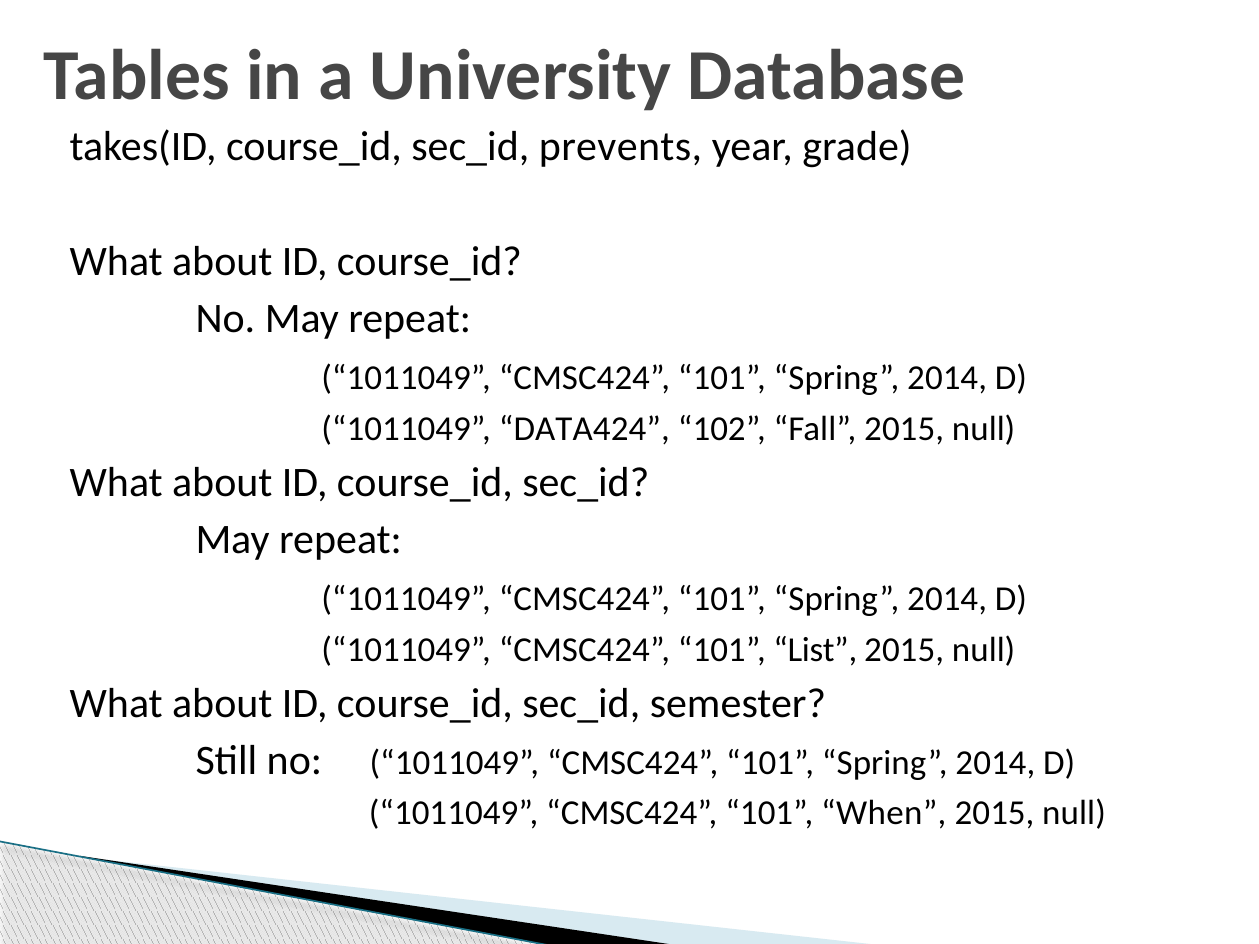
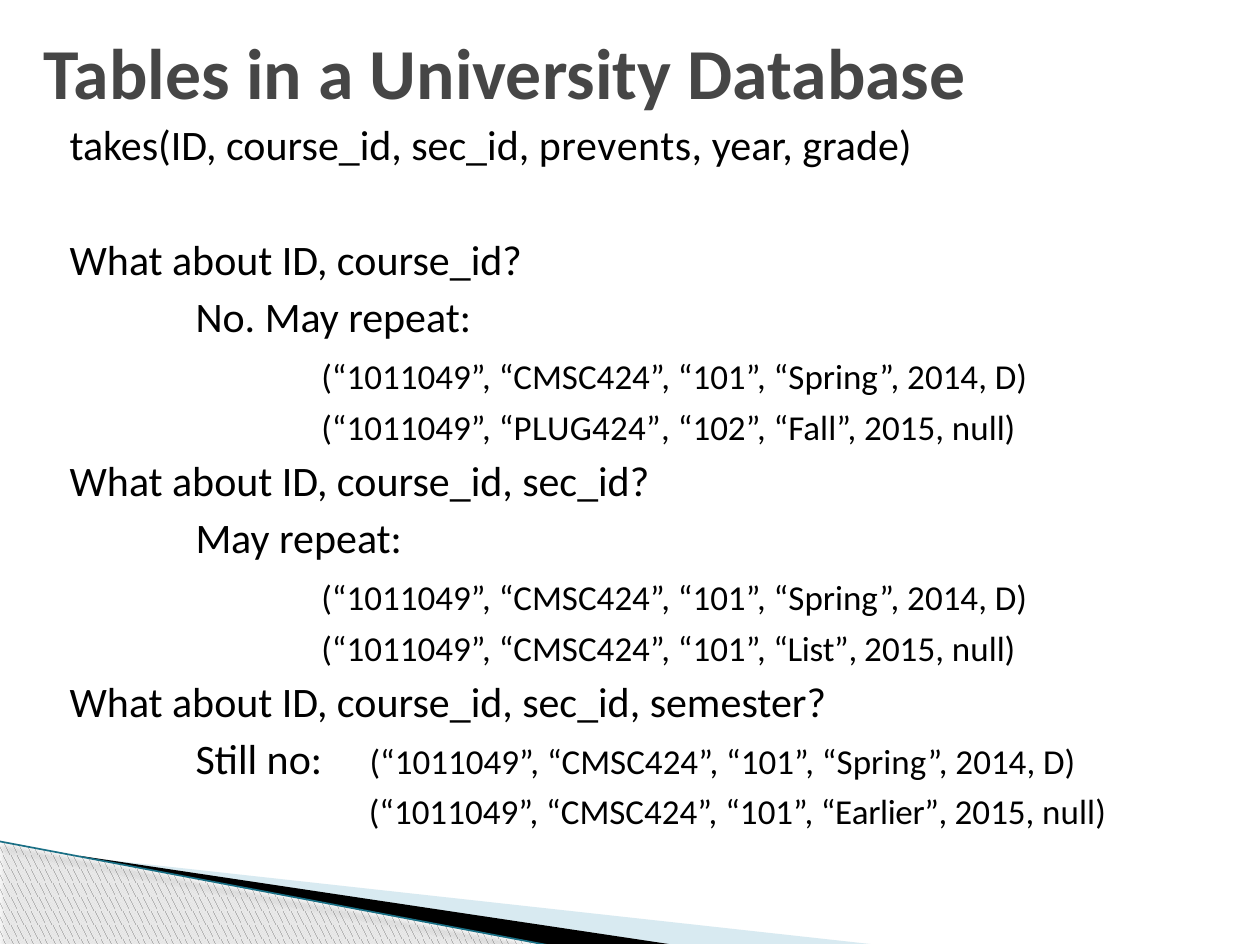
DATA424: DATA424 -> PLUG424 (584, 429)
When: When -> Earlier (884, 813)
